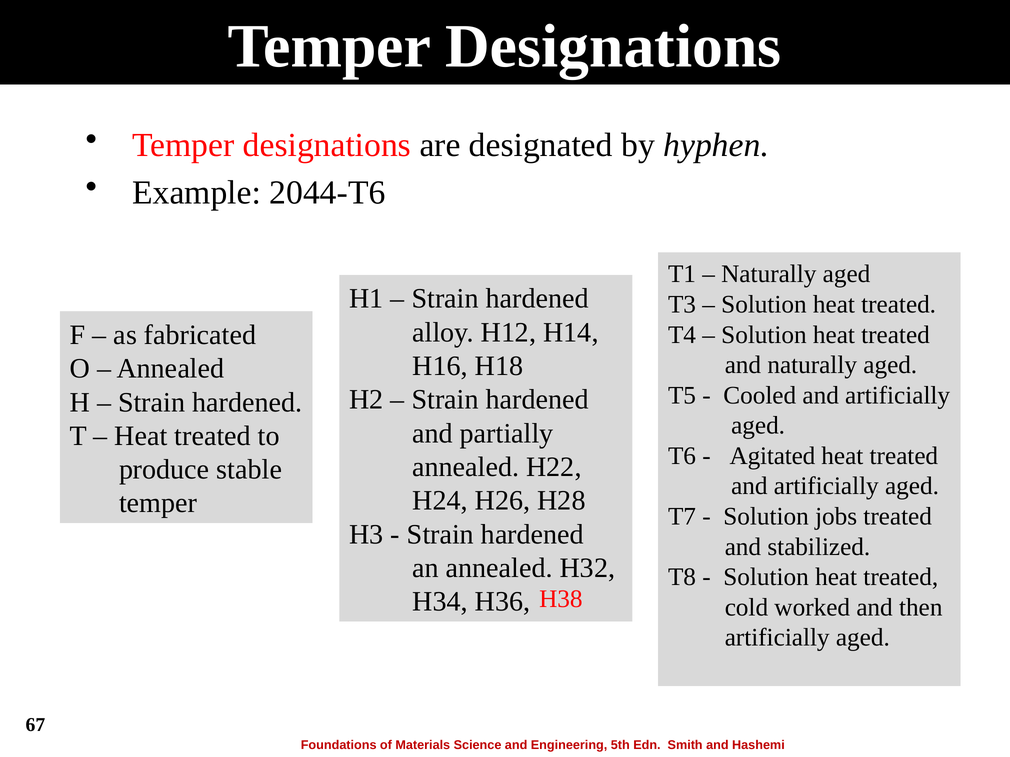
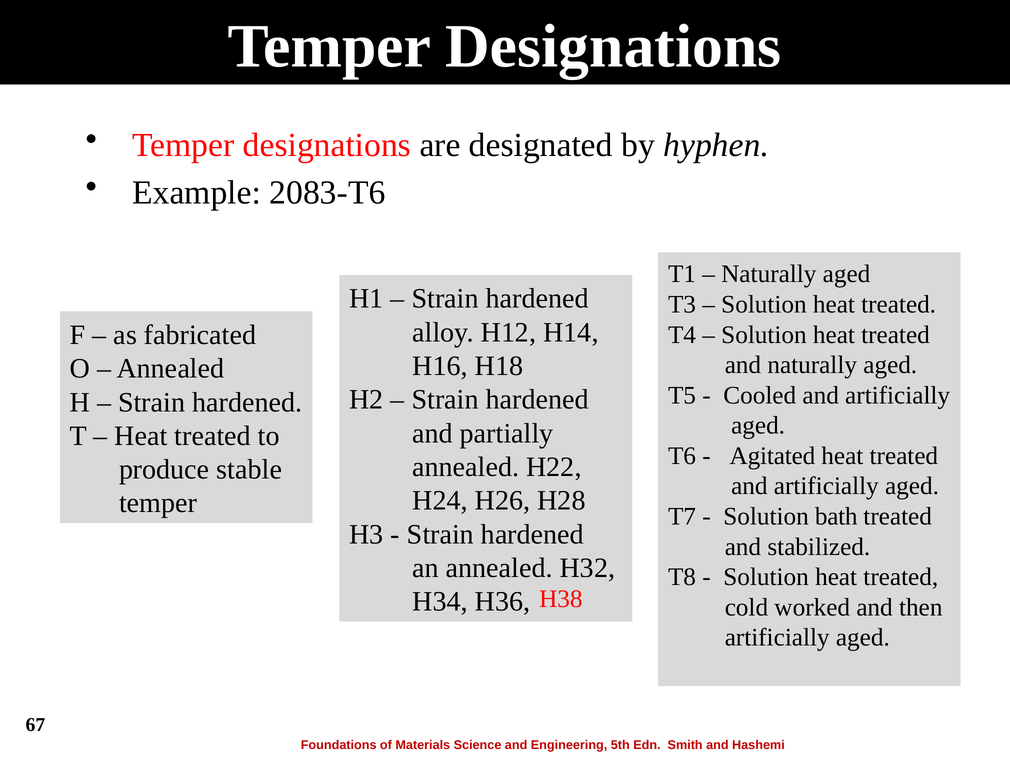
2044-T6: 2044-T6 -> 2083-T6 (327, 193)
jobs: jobs -> bath (836, 517)
